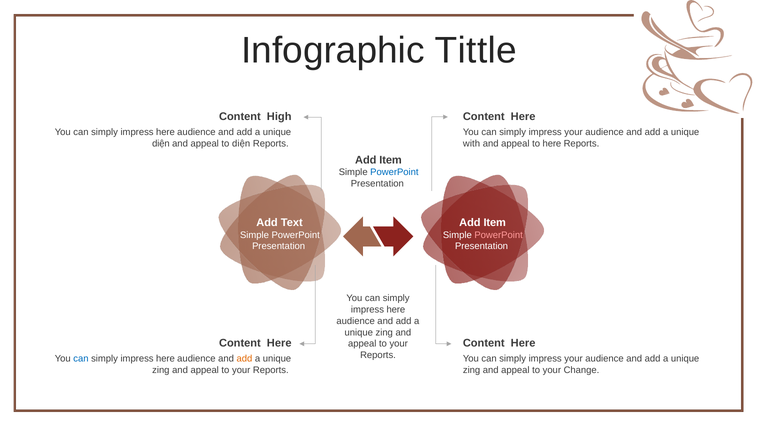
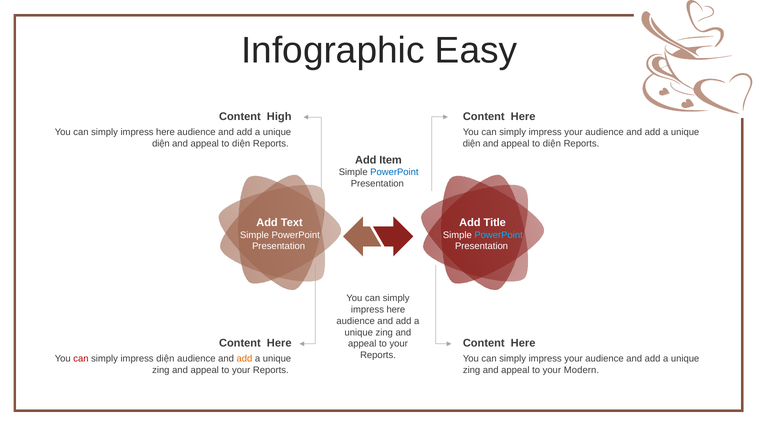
Tittle: Tittle -> Easy (476, 50)
with: with -> diện (472, 143)
here: here -> diện (552, 143)
Item: Item -> Title (495, 222)
PowerPoint colour: pink -> light blue (499, 235)
can colour: blue -> red (81, 359)
here: here -> diện (165, 359)
Change: Change -> Modern (581, 370)
